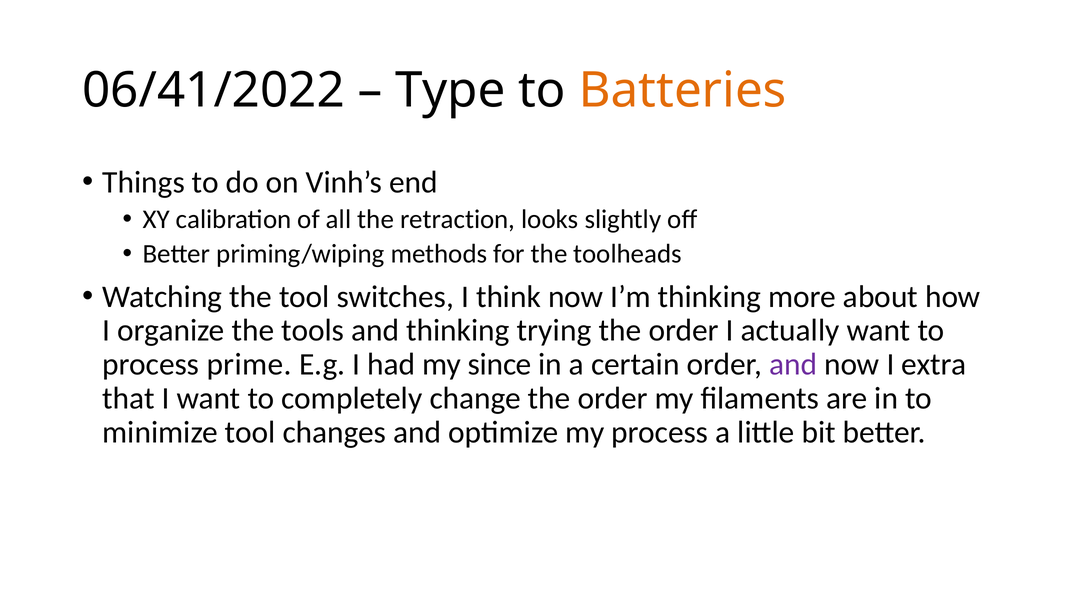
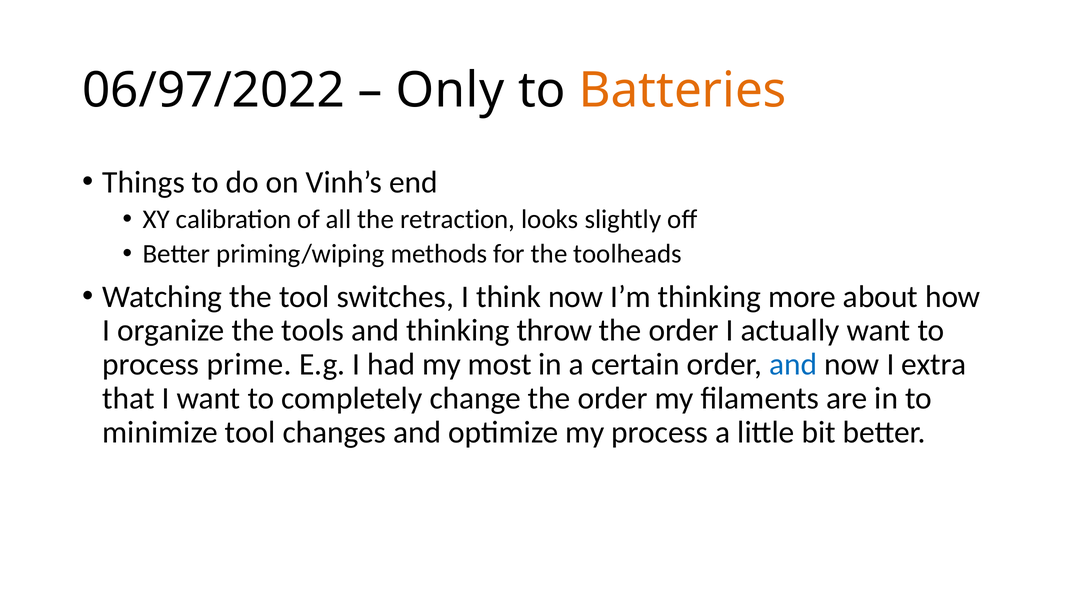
06/41/2022: 06/41/2022 -> 06/97/2022 (214, 91)
Type: Type -> Only (450, 91)
trying: trying -> throw (554, 331)
since: since -> most (500, 365)
and colour: purple -> blue (793, 365)
